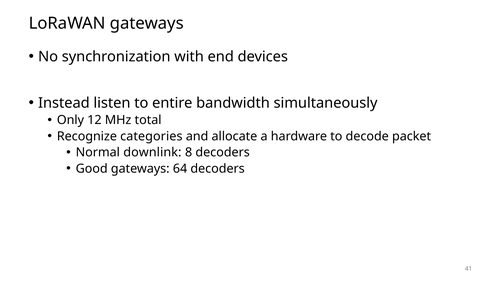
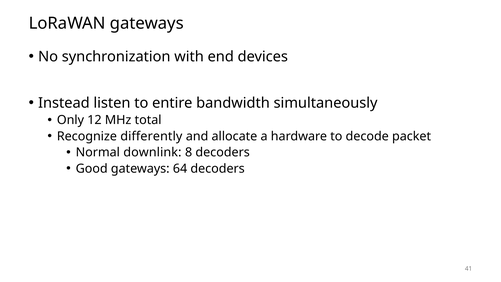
categories: categories -> differently (151, 136)
